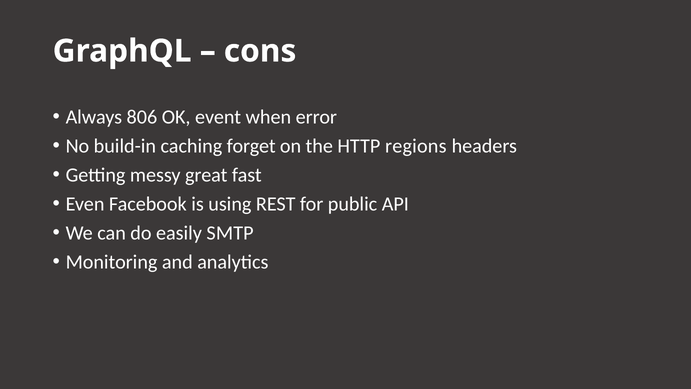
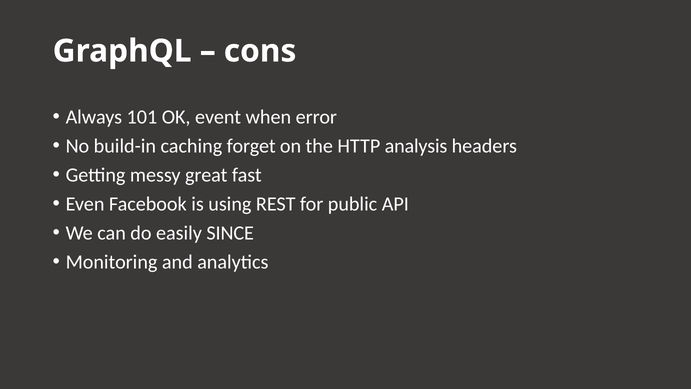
806: 806 -> 101 (142, 117)
regions: regions -> analysis (416, 146)
SMTP: SMTP -> SINCE (230, 233)
